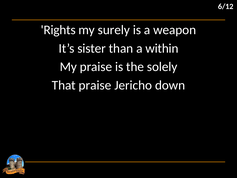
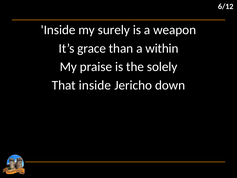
Rights: Rights -> Inside (58, 30)
sister: sister -> grace (92, 48)
That praise: praise -> inside (95, 85)
